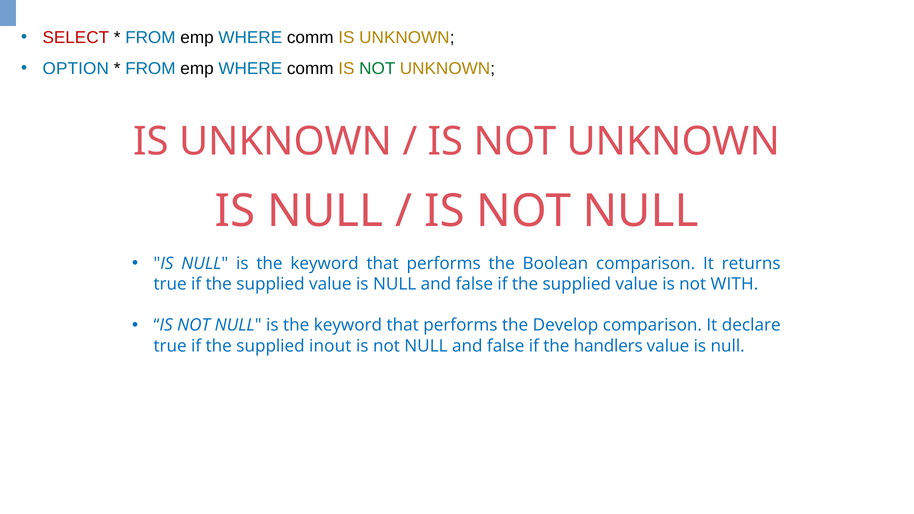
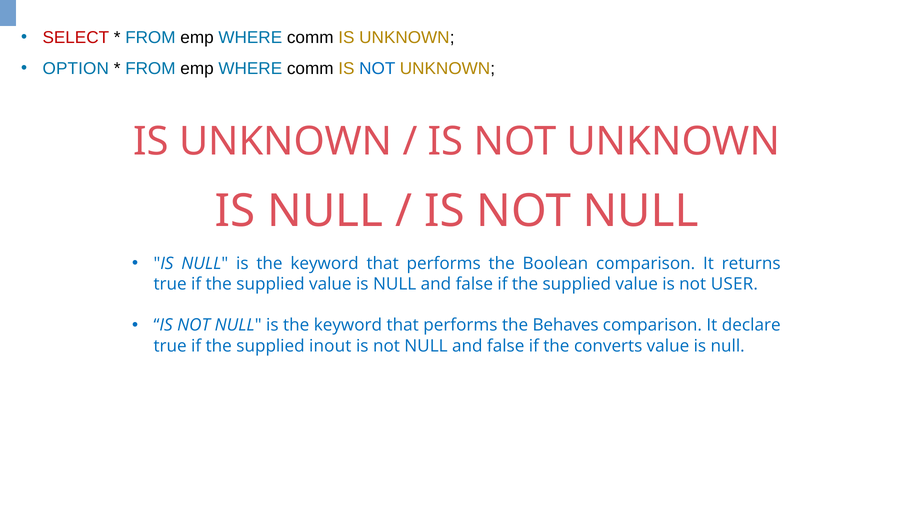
NOT colour: green -> blue (377, 68)
WITH: WITH -> USER (734, 284)
Develop: Develop -> Behaves (566, 325)
handlers: handlers -> converts (608, 346)
